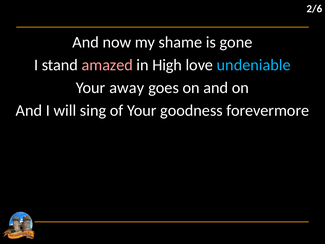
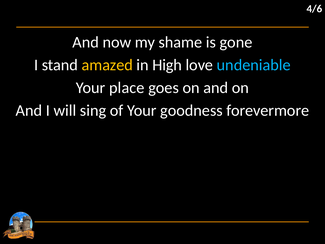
2/6: 2/6 -> 4/6 (314, 9)
amazed colour: pink -> yellow (107, 65)
away: away -> place (127, 88)
